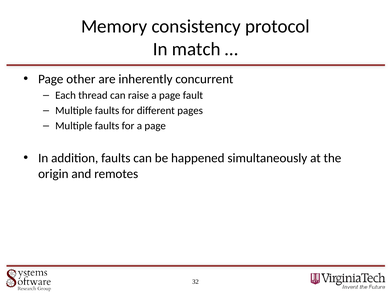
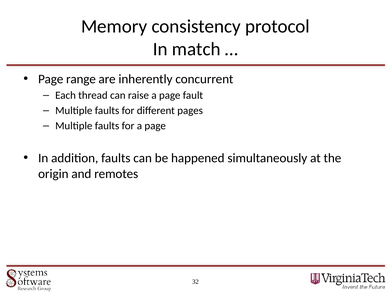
other: other -> range (81, 79)
